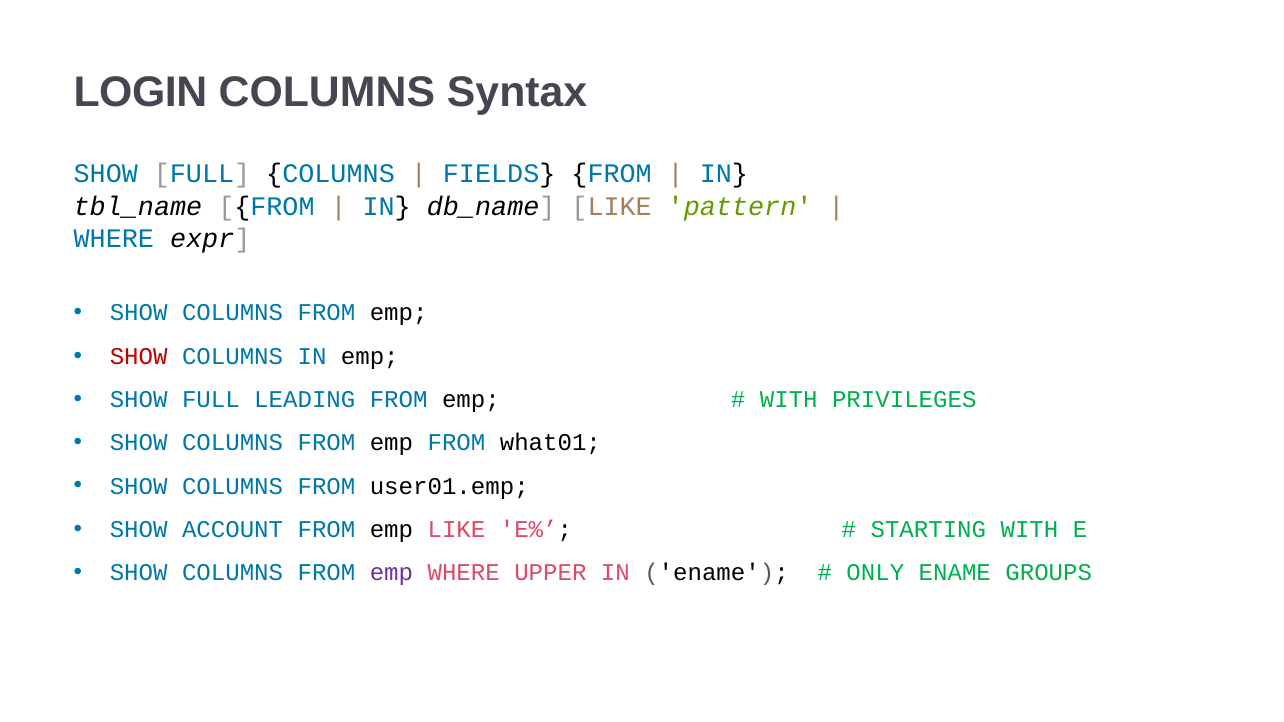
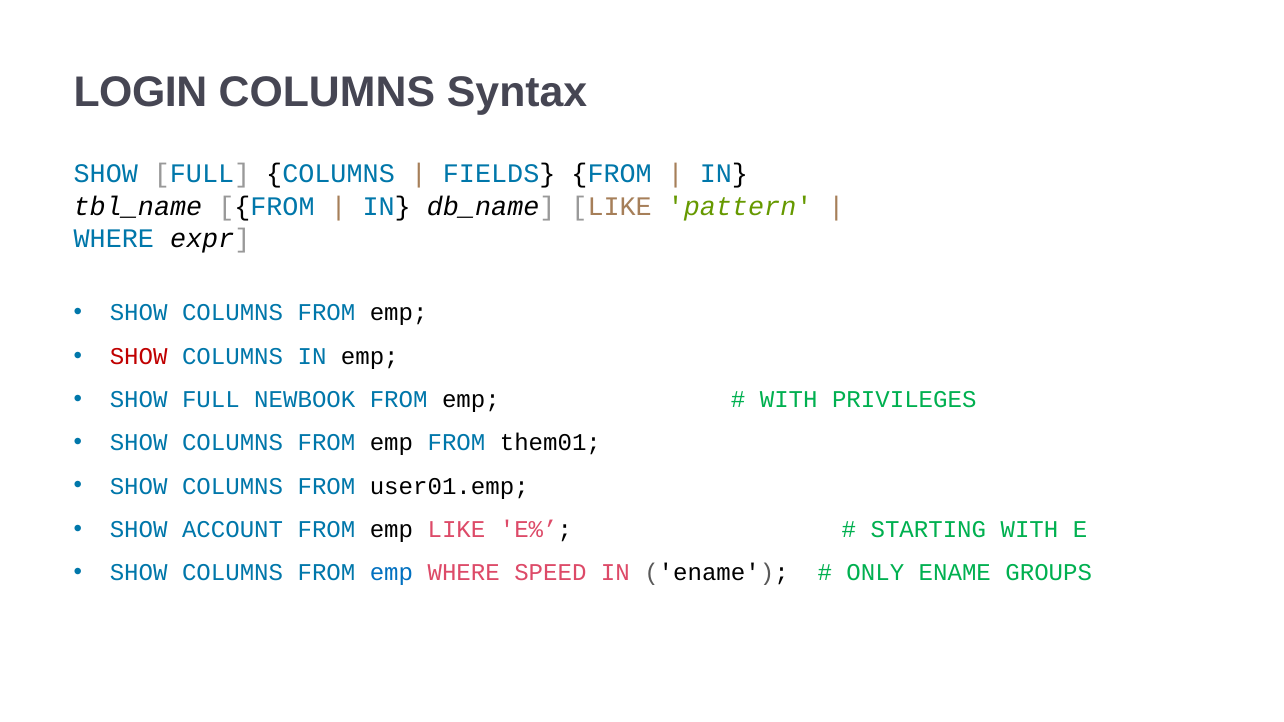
LEADING: LEADING -> NEWBOOK (305, 400)
what01: what01 -> them01 (550, 443)
emp colour: purple -> blue (391, 573)
UPPER: UPPER -> SPEED (550, 573)
